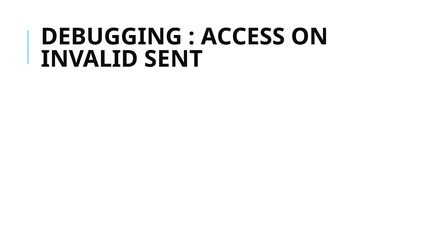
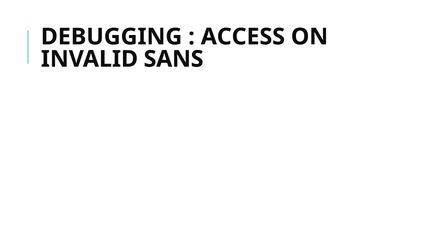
SENT: SENT -> SANS (174, 59)
